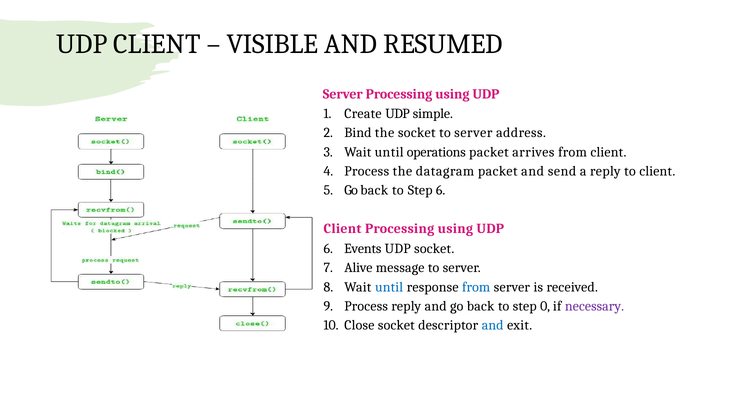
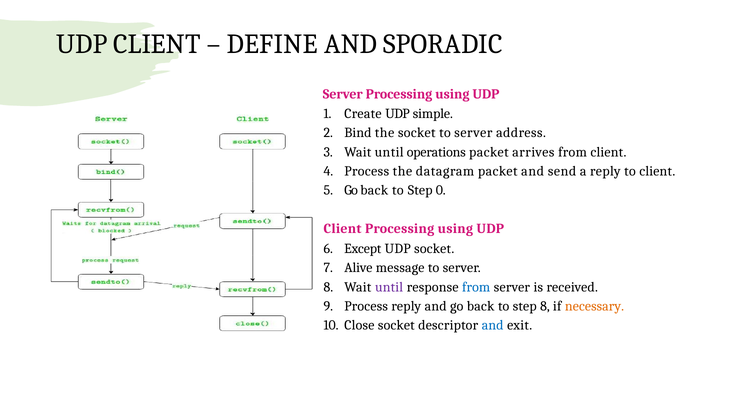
VISIBLE: VISIBLE -> DEFINE (272, 44)
RESUMED: RESUMED -> SPORADIC (443, 44)
Step 6: 6 -> 0 (441, 190)
Events: Events -> Except (363, 248)
until colour: blue -> purple (389, 287)
step 0: 0 -> 8 (545, 306)
necessary colour: purple -> orange (595, 306)
